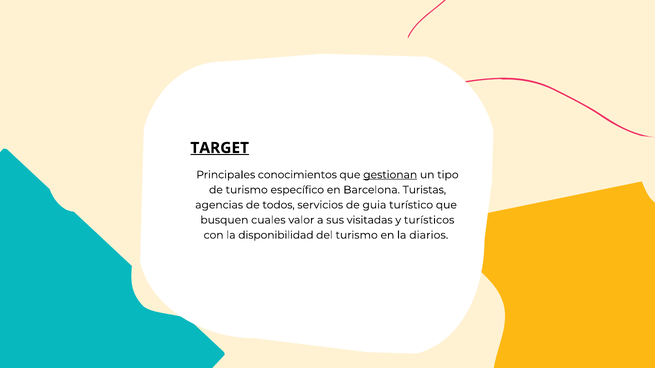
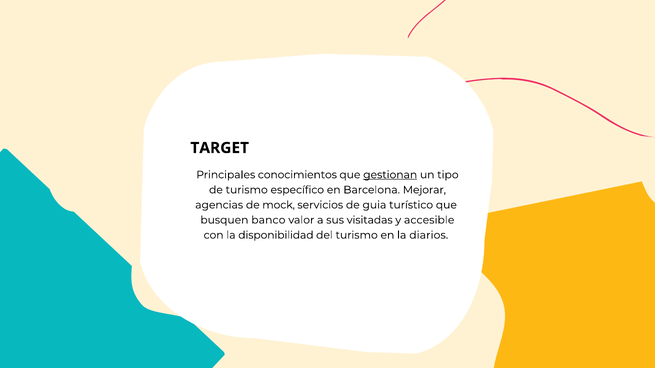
TARGET underline: present -> none (220, 148)
Turistas: Turistas -> Mejorar (424, 190)
todos: todos -> mock (279, 205)
cuales: cuales -> banco (268, 220)
turísticos: turísticos -> accesible (429, 220)
